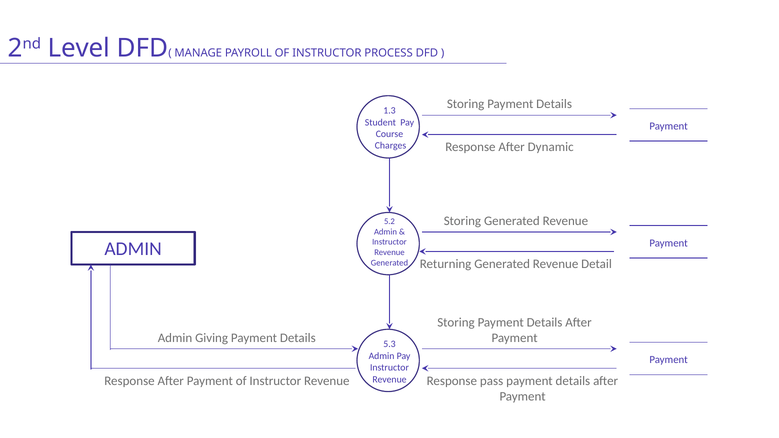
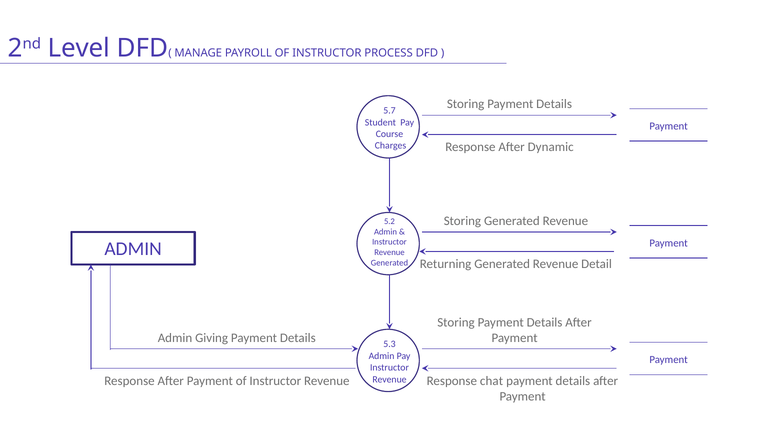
1.3: 1.3 -> 5.7 (389, 111)
pass: pass -> chat (492, 381)
